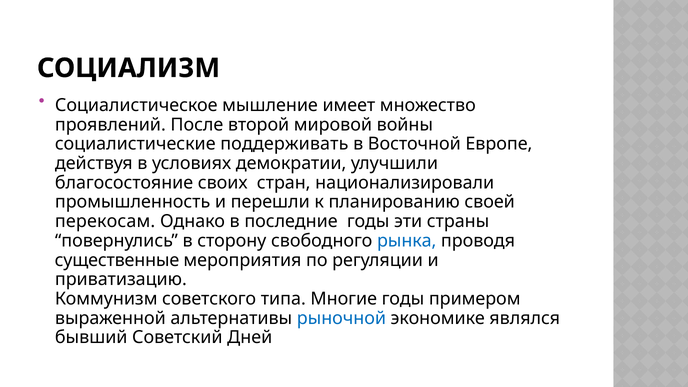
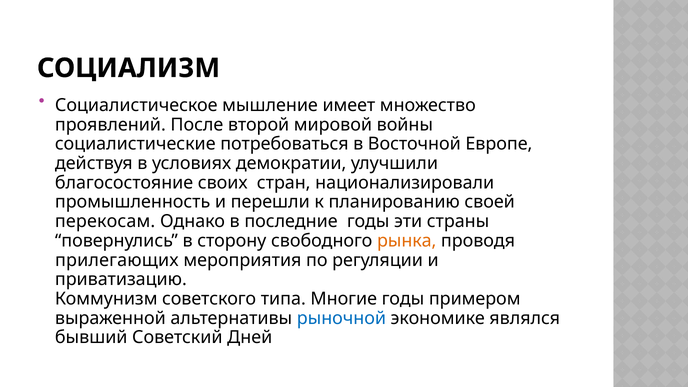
поддерживать: поддерживать -> потребоваться (284, 144)
рынка colour: blue -> orange (407, 241)
существенные: существенные -> прилегающих (117, 260)
